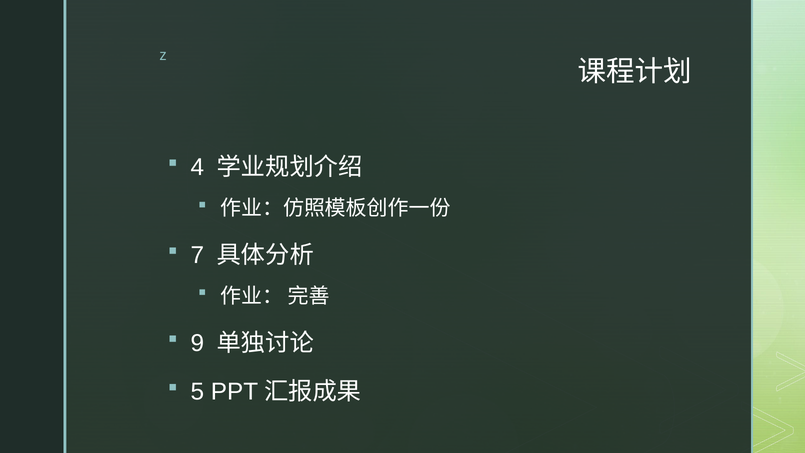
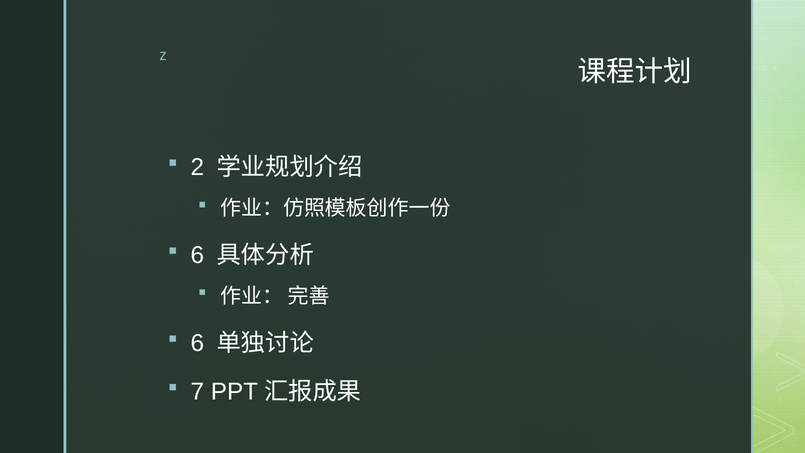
4: 4 -> 2 (197, 167)
7: 7 -> 6 (197, 255)
9: 9 -> 6 (197, 343)
5: 5 -> 7 (197, 391)
